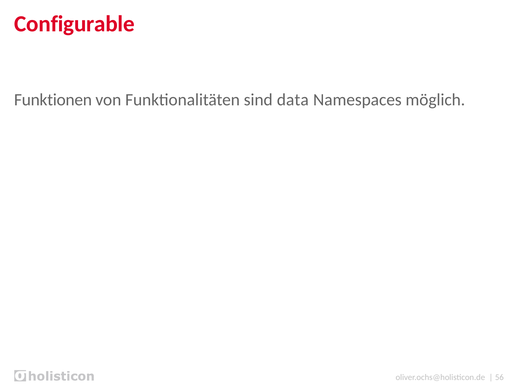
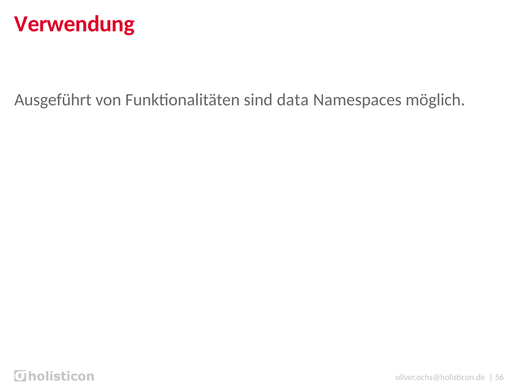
Configurable: Configurable -> Verwendung (74, 24)
Funktionen: Funktionen -> Ausgeführt (53, 100)
